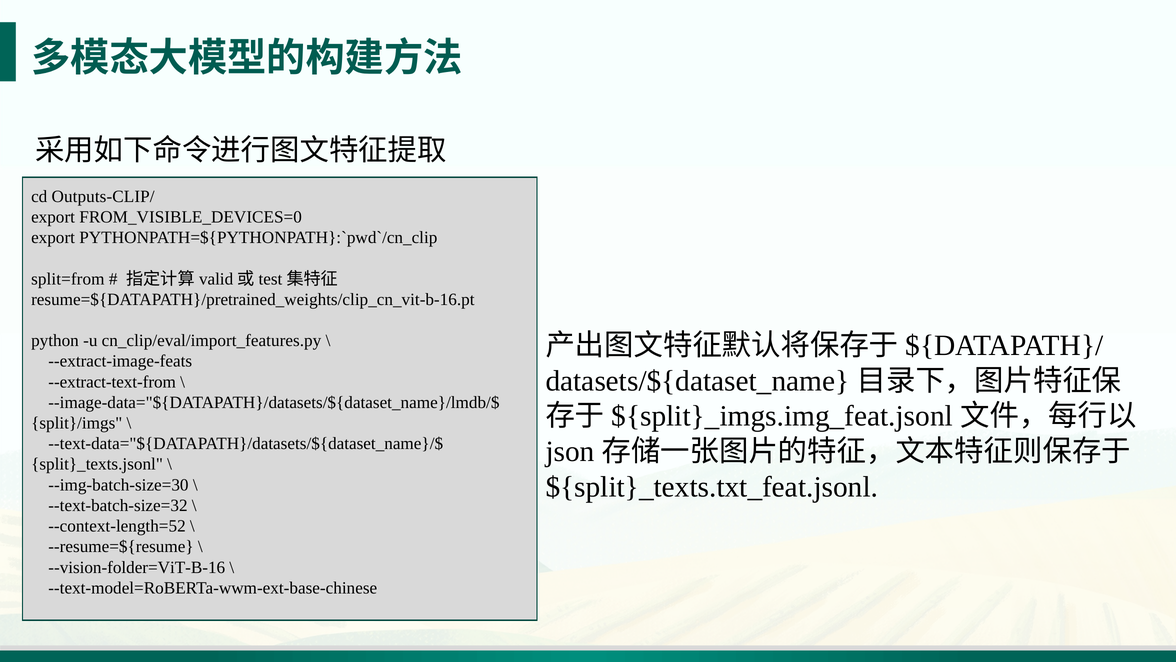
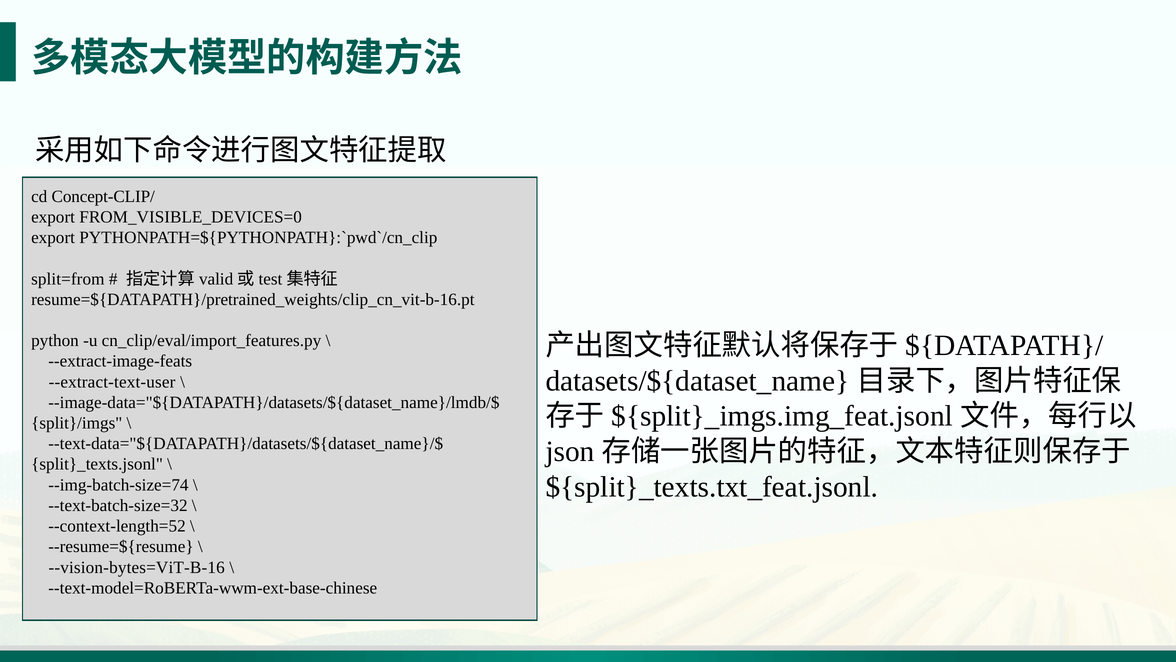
Outputs-CLIP/: Outputs-CLIP/ -> Concept-CLIP/ (103, 196)
--extract-text-from: --extract-text-from -> --extract-text-user (112, 382)
--img-batch-size=30: --img-batch-size=30 -> --img-batch-size=74 (118, 485)
--vision-folder=ViT-B-16: --vision-folder=ViT-B-16 -> --vision-bytes=ViT-B-16 (137, 567)
